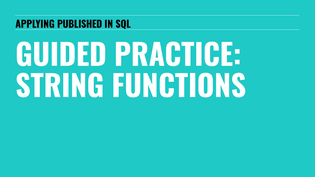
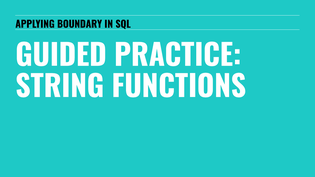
PUBLISHED: PUBLISHED -> BOUNDARY (80, 24)
